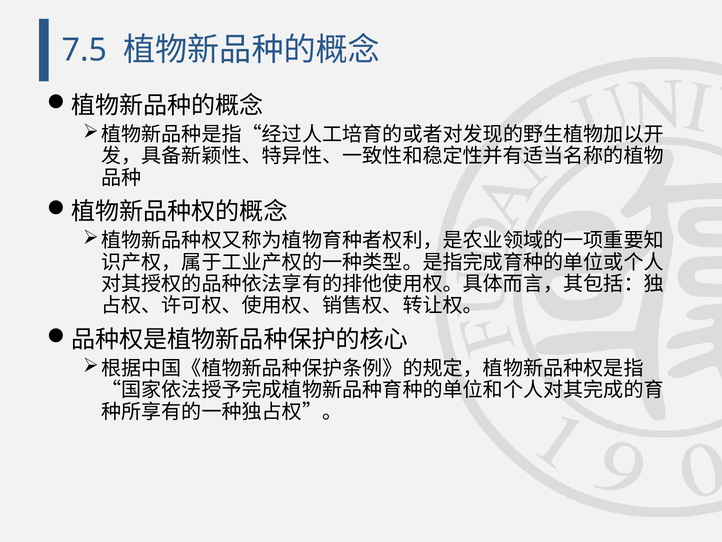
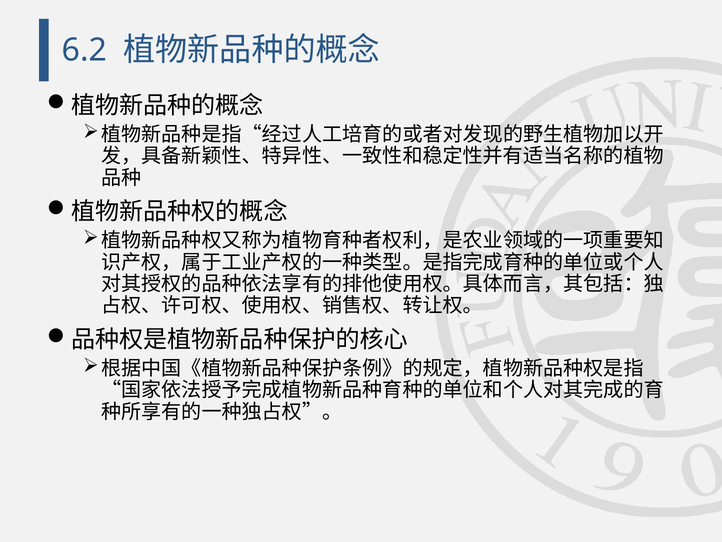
7.5: 7.5 -> 6.2 (84, 50)
